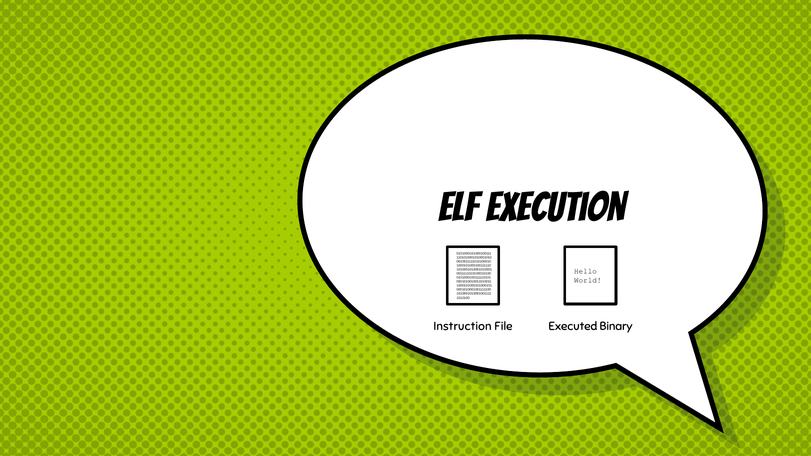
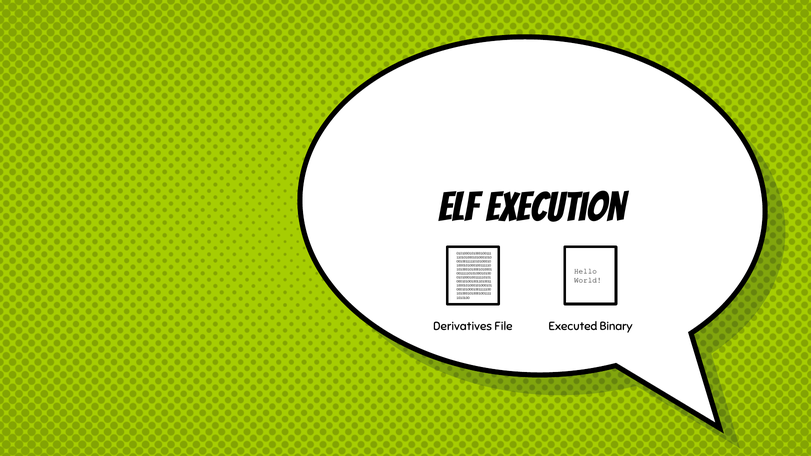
Instruction: Instruction -> Derivatives (463, 326)
